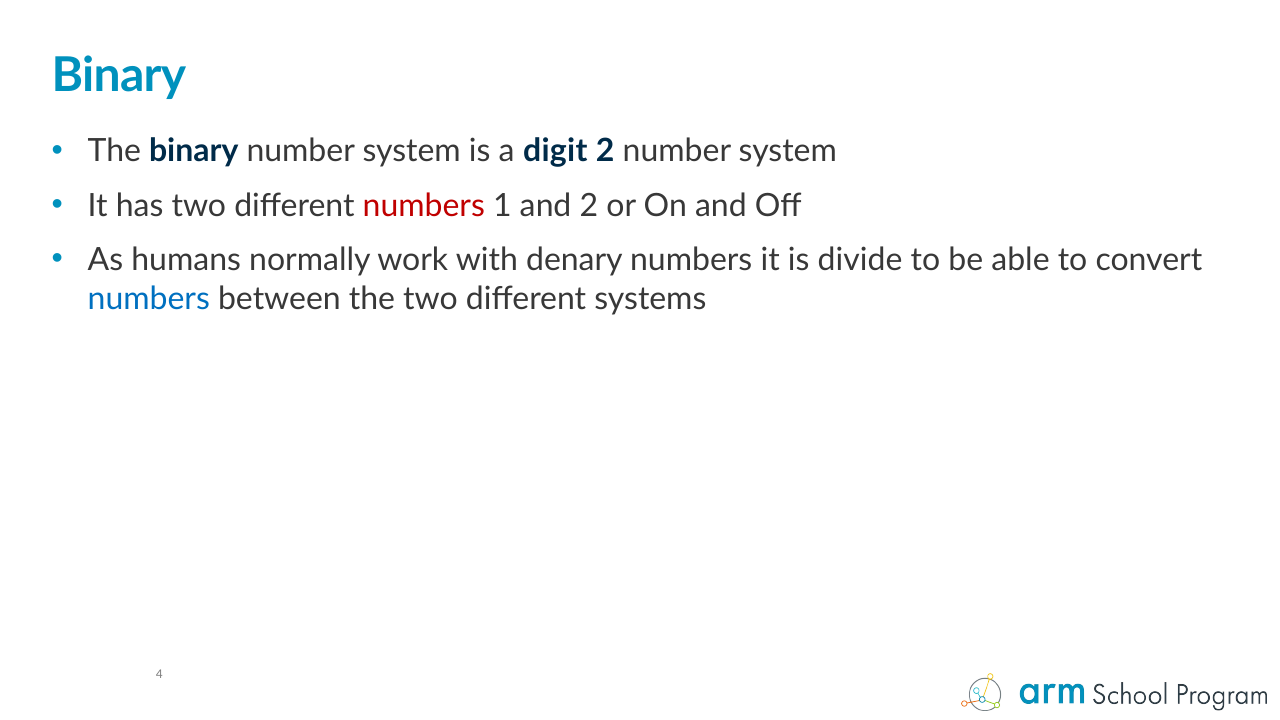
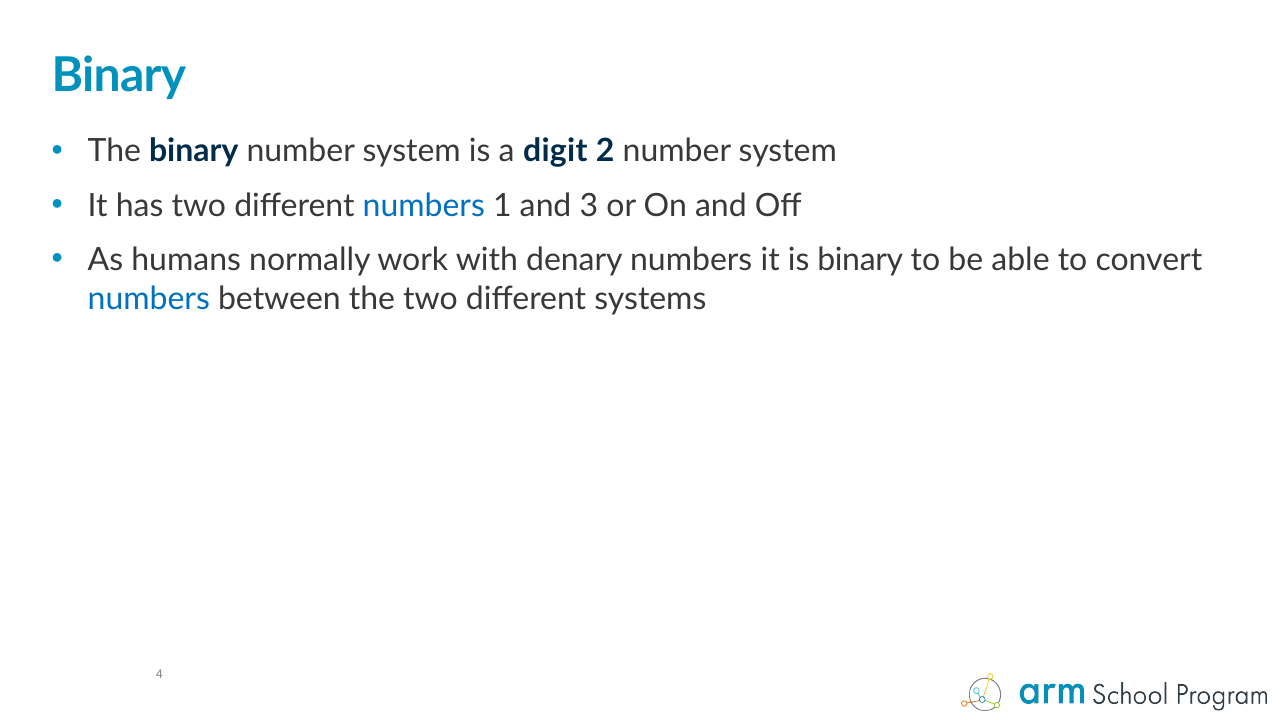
numbers colour: red -> blue (424, 206)
and 2: 2 -> 3 (589, 206)
is divide: divide -> binary (860, 260)
